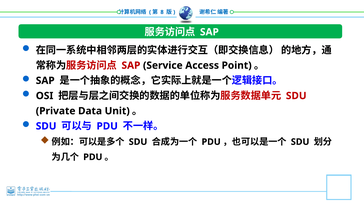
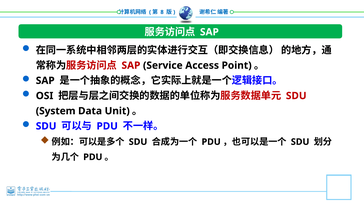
Private: Private -> System (56, 111)
